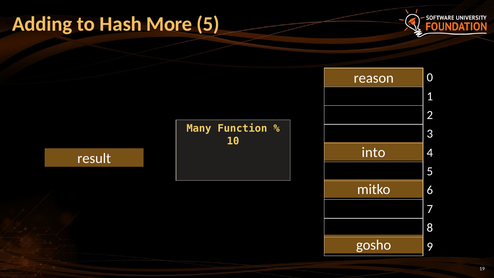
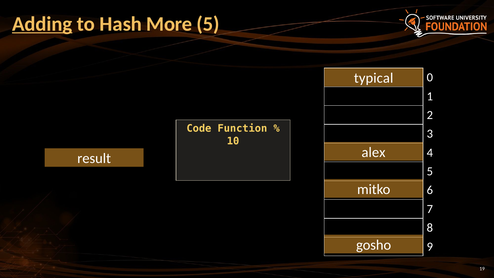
Adding underline: none -> present (42, 24)
reason: reason -> typical (374, 78)
Many: Many -> Code (199, 129)
into: into -> alex (374, 152)
